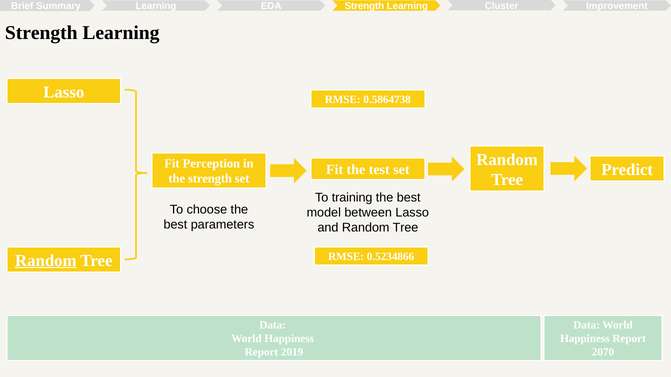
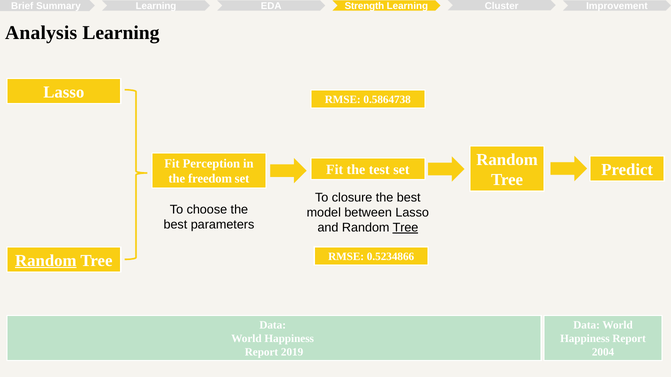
Strength: Strength -> Analysis (41, 33)
the strength: strength -> freedom (210, 179)
training: training -> closure (352, 198)
Tree underline: none -> present (405, 228)
2070: 2070 -> 2004 (603, 352)
